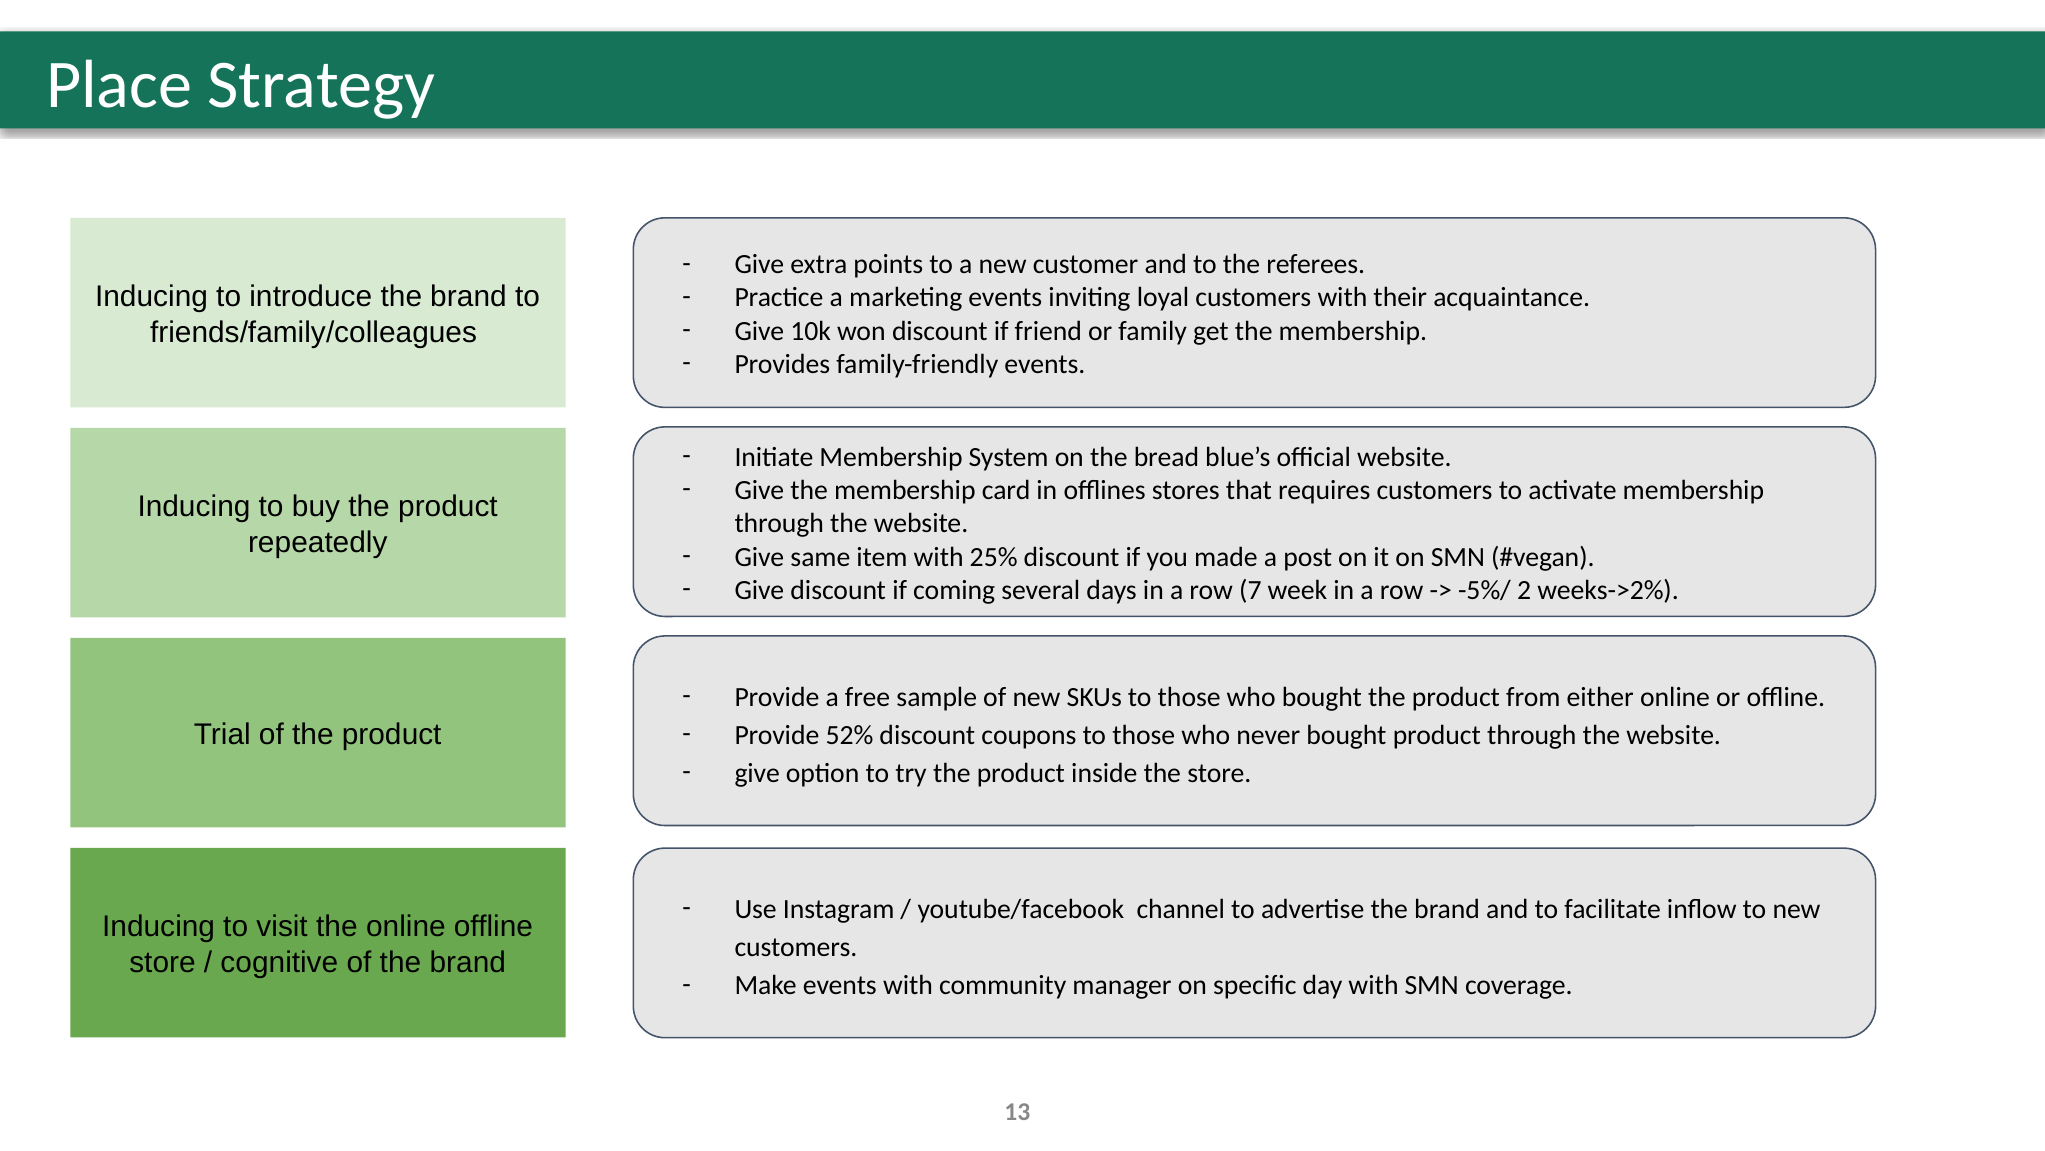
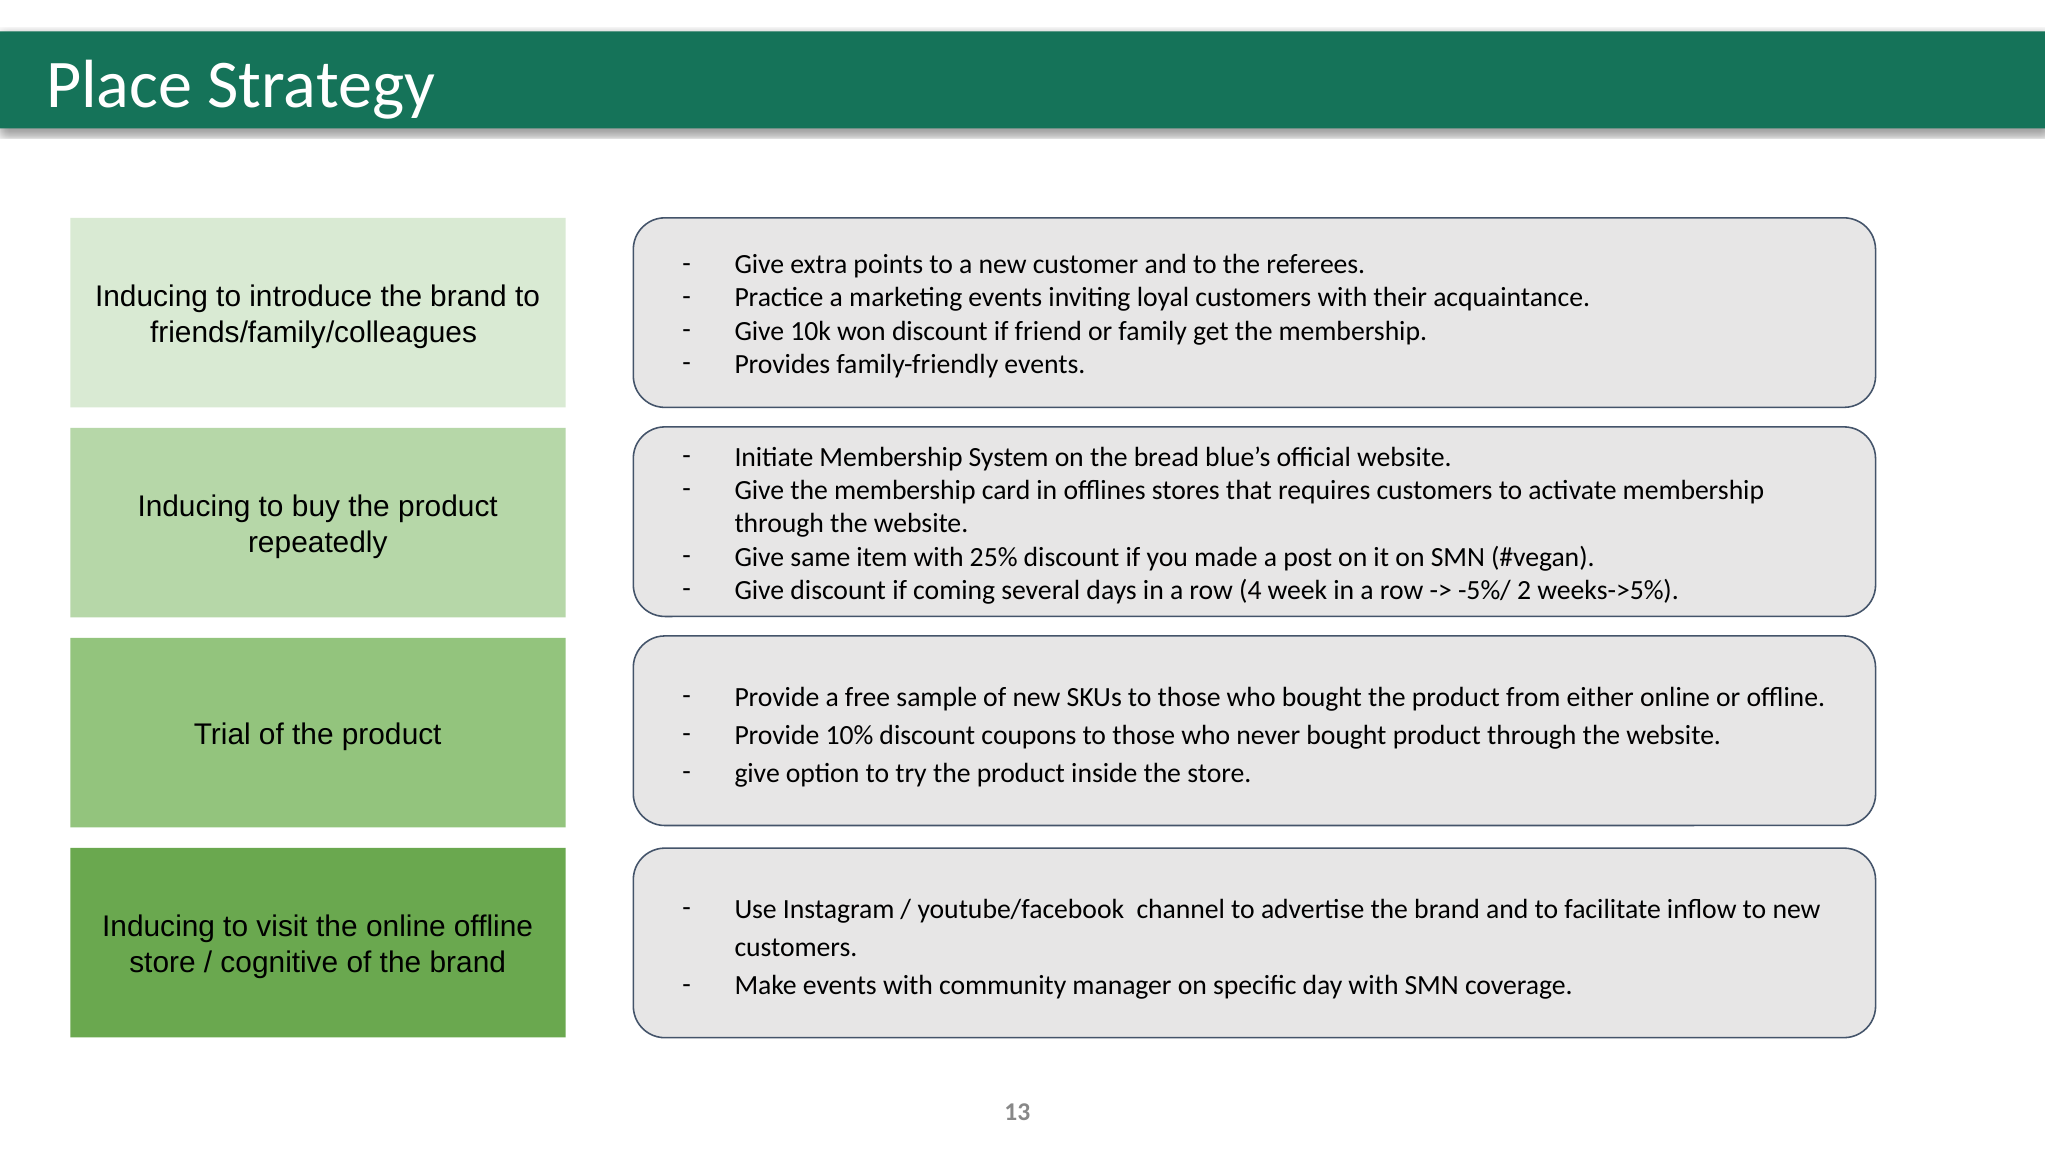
7: 7 -> 4 (1250, 590)
weeks->2%: weeks->2% -> weeks->5% (1608, 590)
52%: 52% -> 10% (849, 735)
